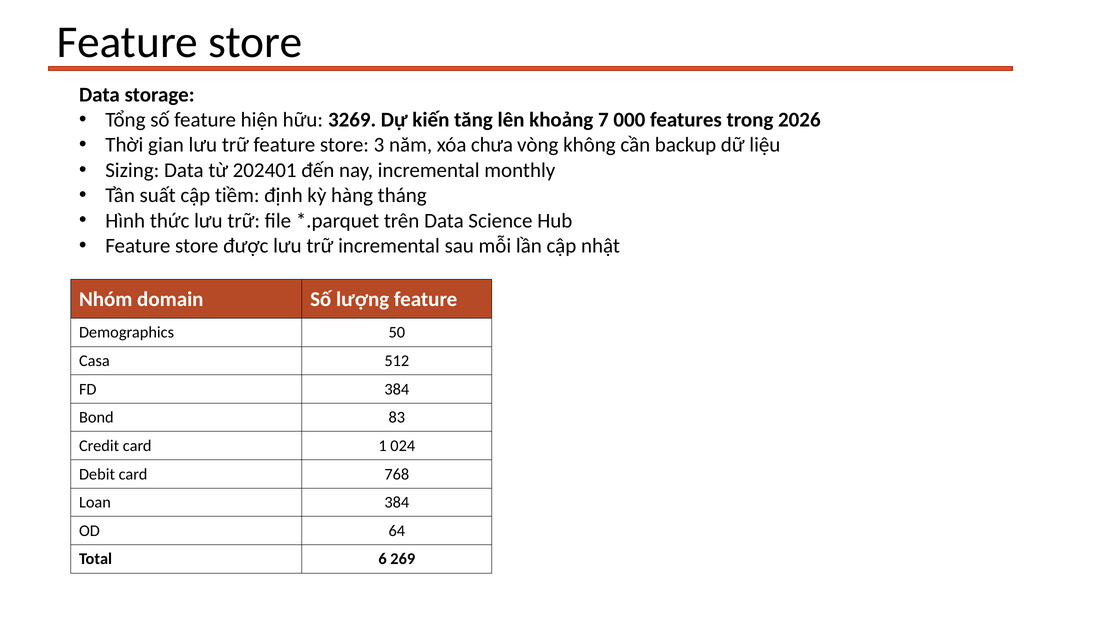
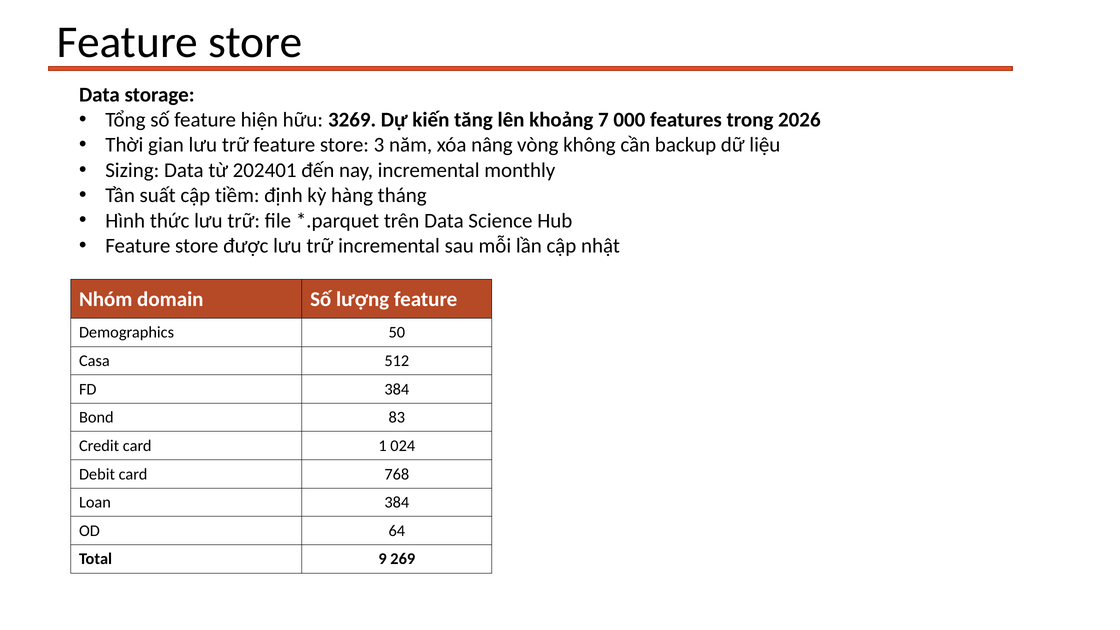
chưa: chưa -> nâng (492, 145)
6: 6 -> 9 (383, 559)
